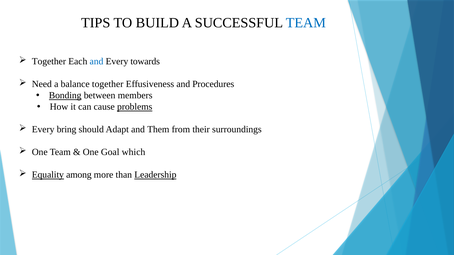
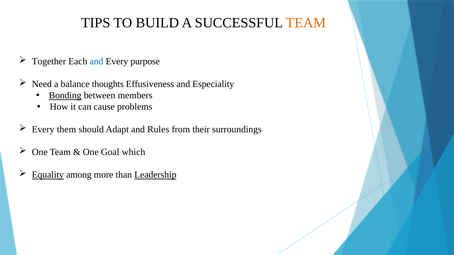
TEAM colour: blue -> orange (306, 23)
towards: towards -> purpose (145, 62)
balance together: together -> thoughts (108, 84)
Procedures: Procedures -> Especiality (213, 84)
problems underline: present -> none (135, 107)
bring: bring -> them (66, 130)
Them: Them -> Rules (158, 130)
